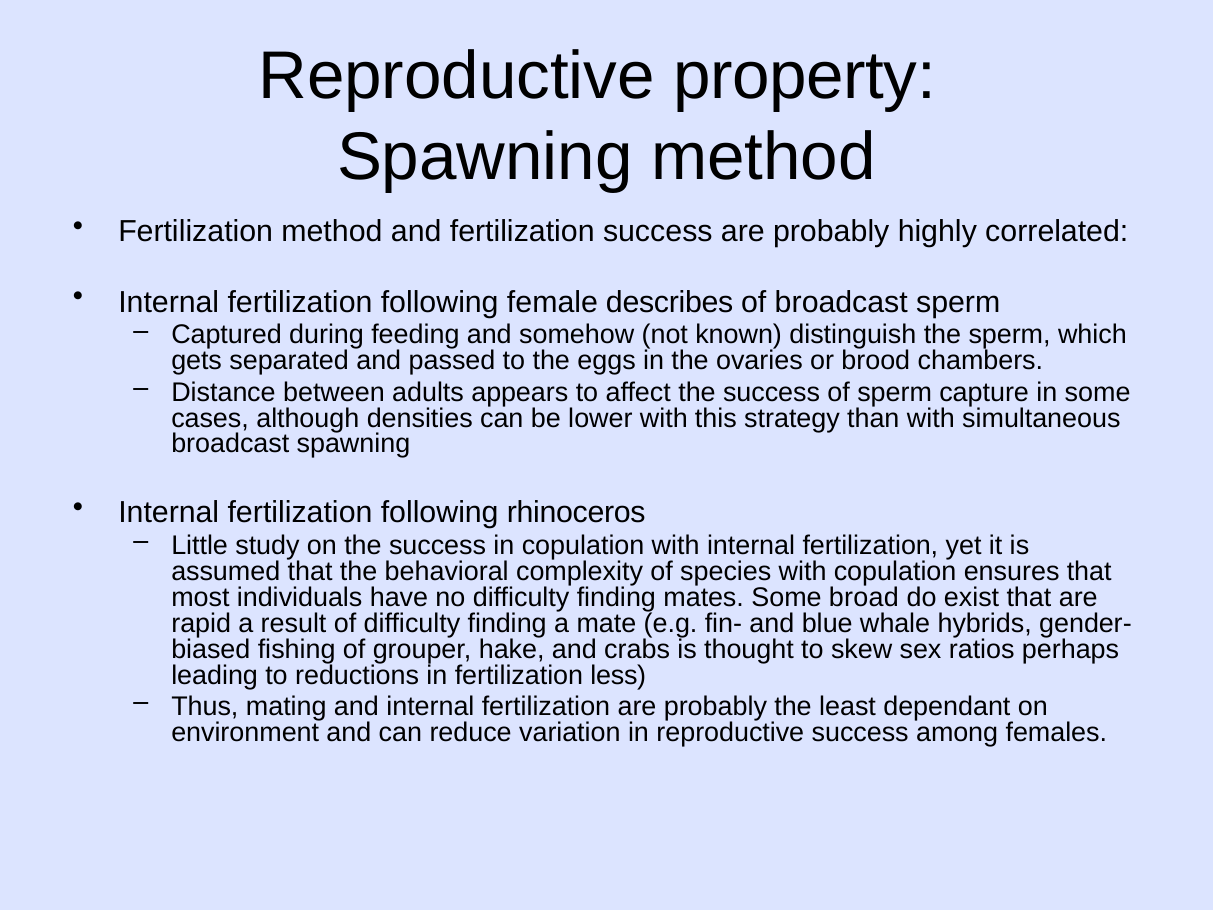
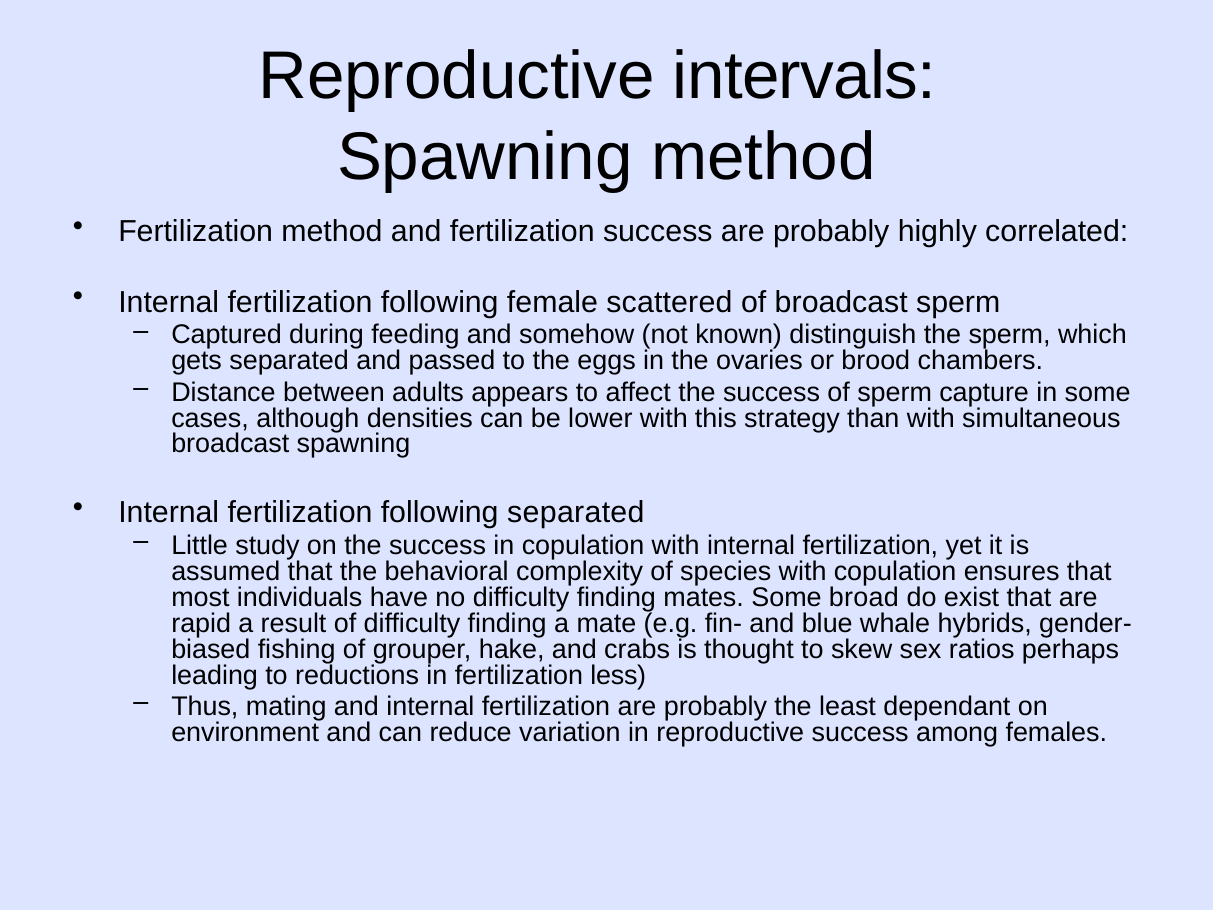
property: property -> intervals (805, 77)
describes: describes -> scattered (669, 302)
following rhinoceros: rhinoceros -> separated (576, 513)
